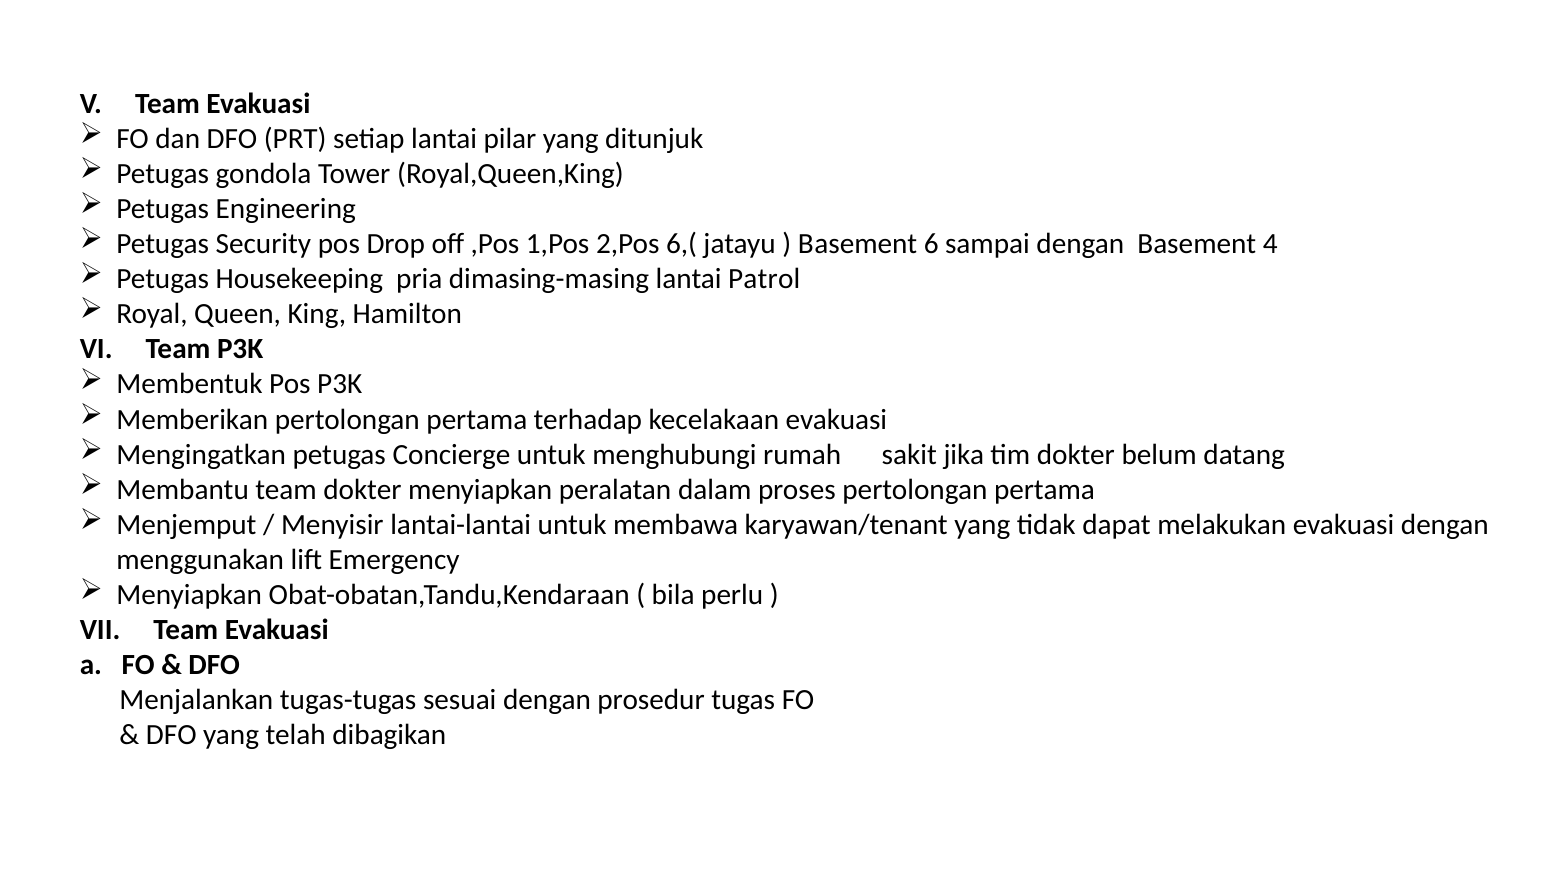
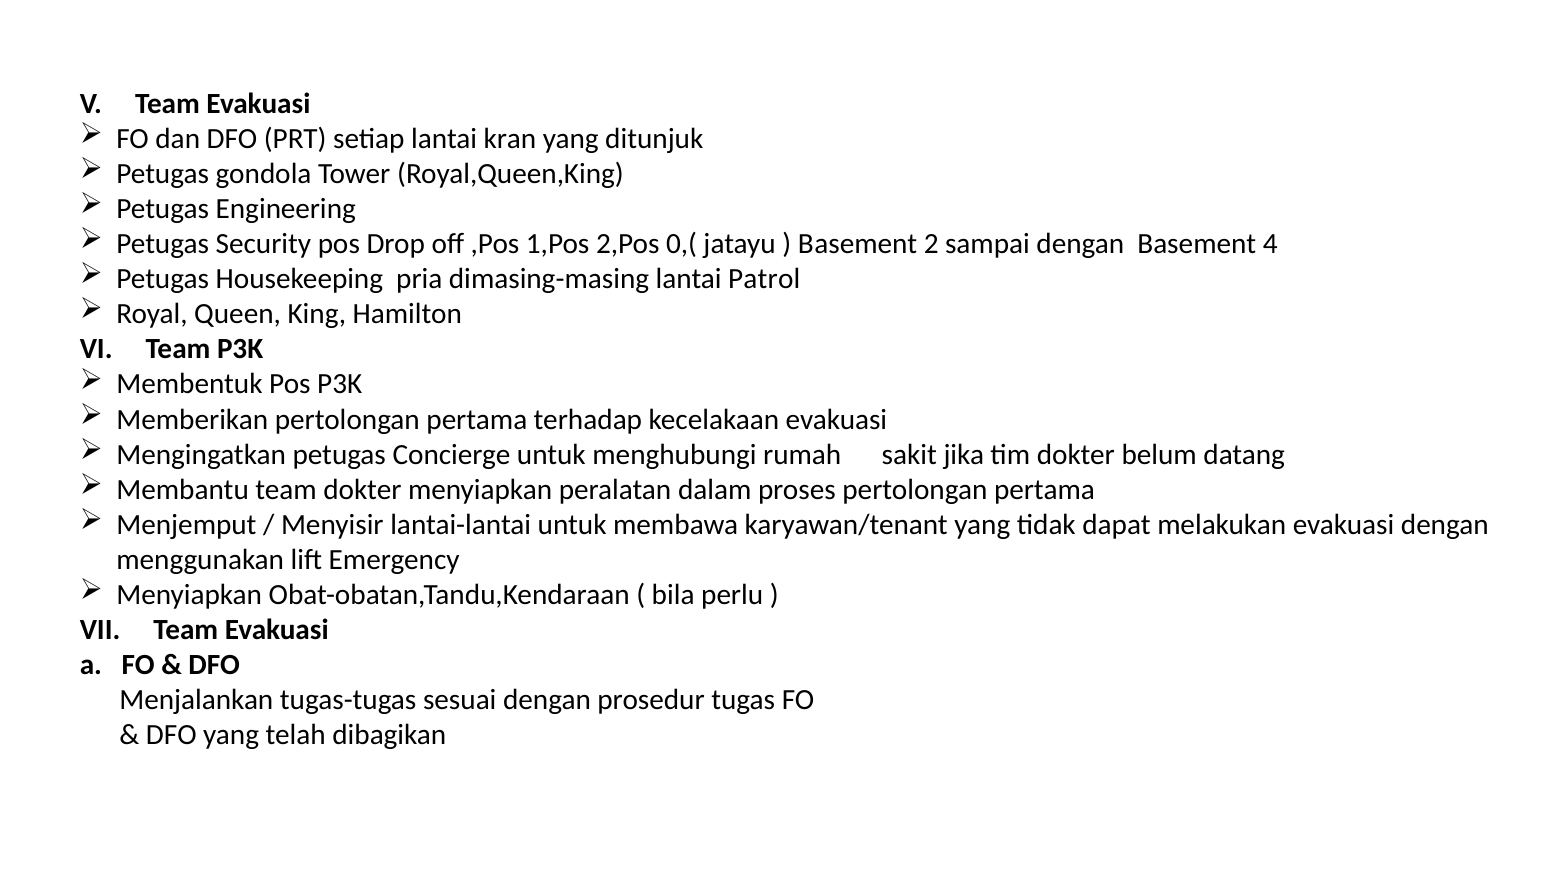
pilar: pilar -> kran (510, 139)
6,(: 6,( -> 0,( (682, 244)
6: 6 -> 2 (931, 244)
